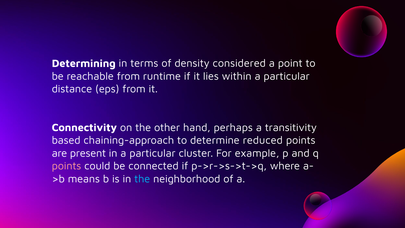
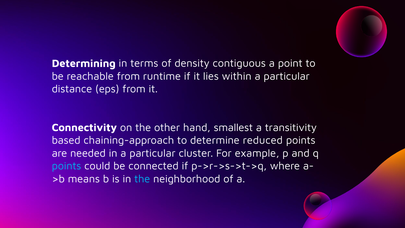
considered: considered -> contiguous (239, 63)
perhaps: perhaps -> smallest (233, 127)
present: present -> needed (88, 153)
points colour: pink -> light blue (67, 166)
